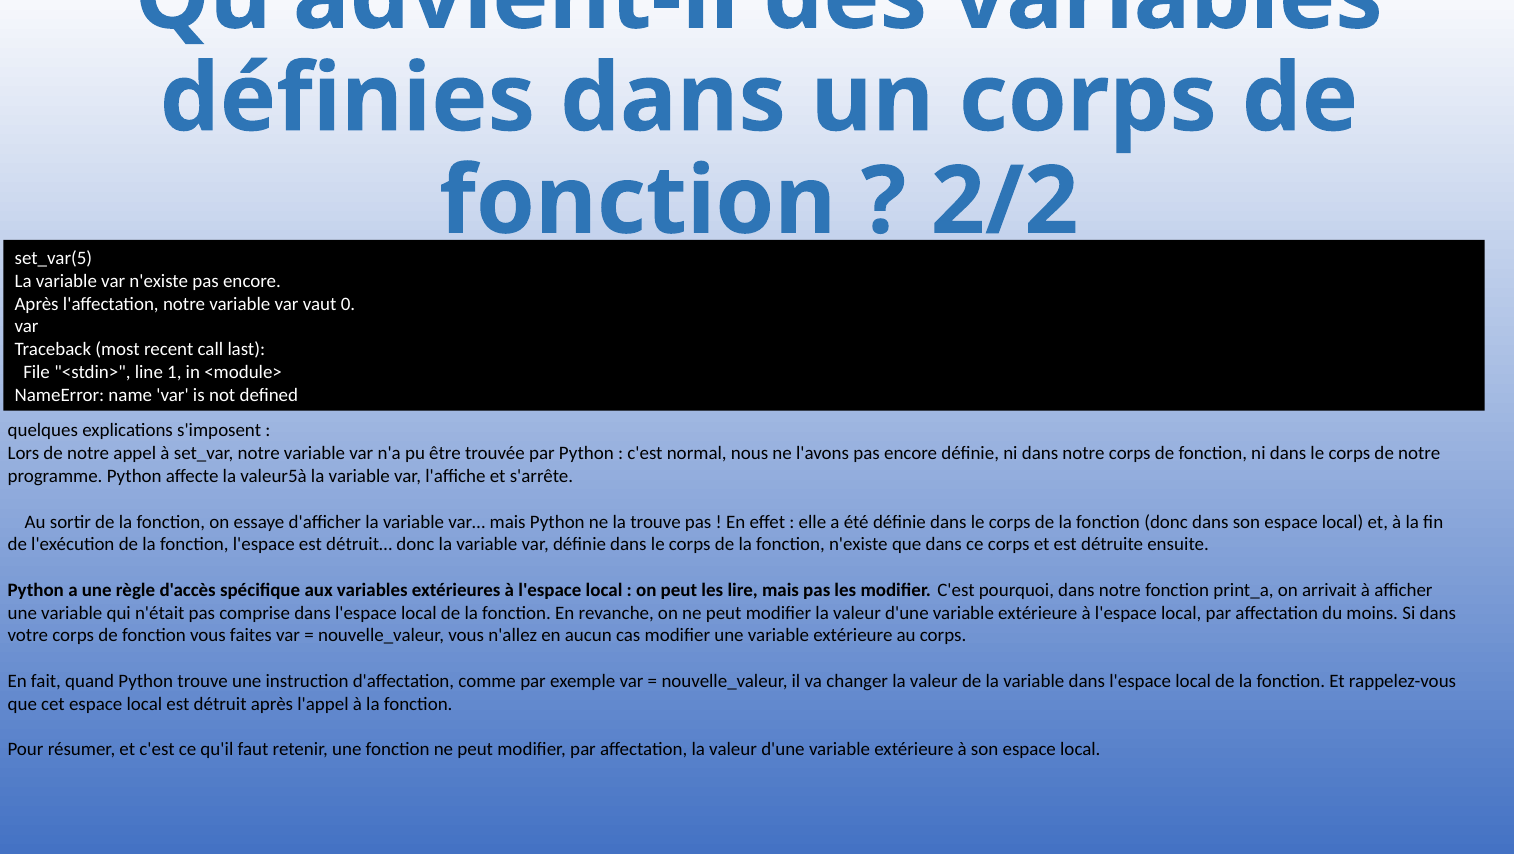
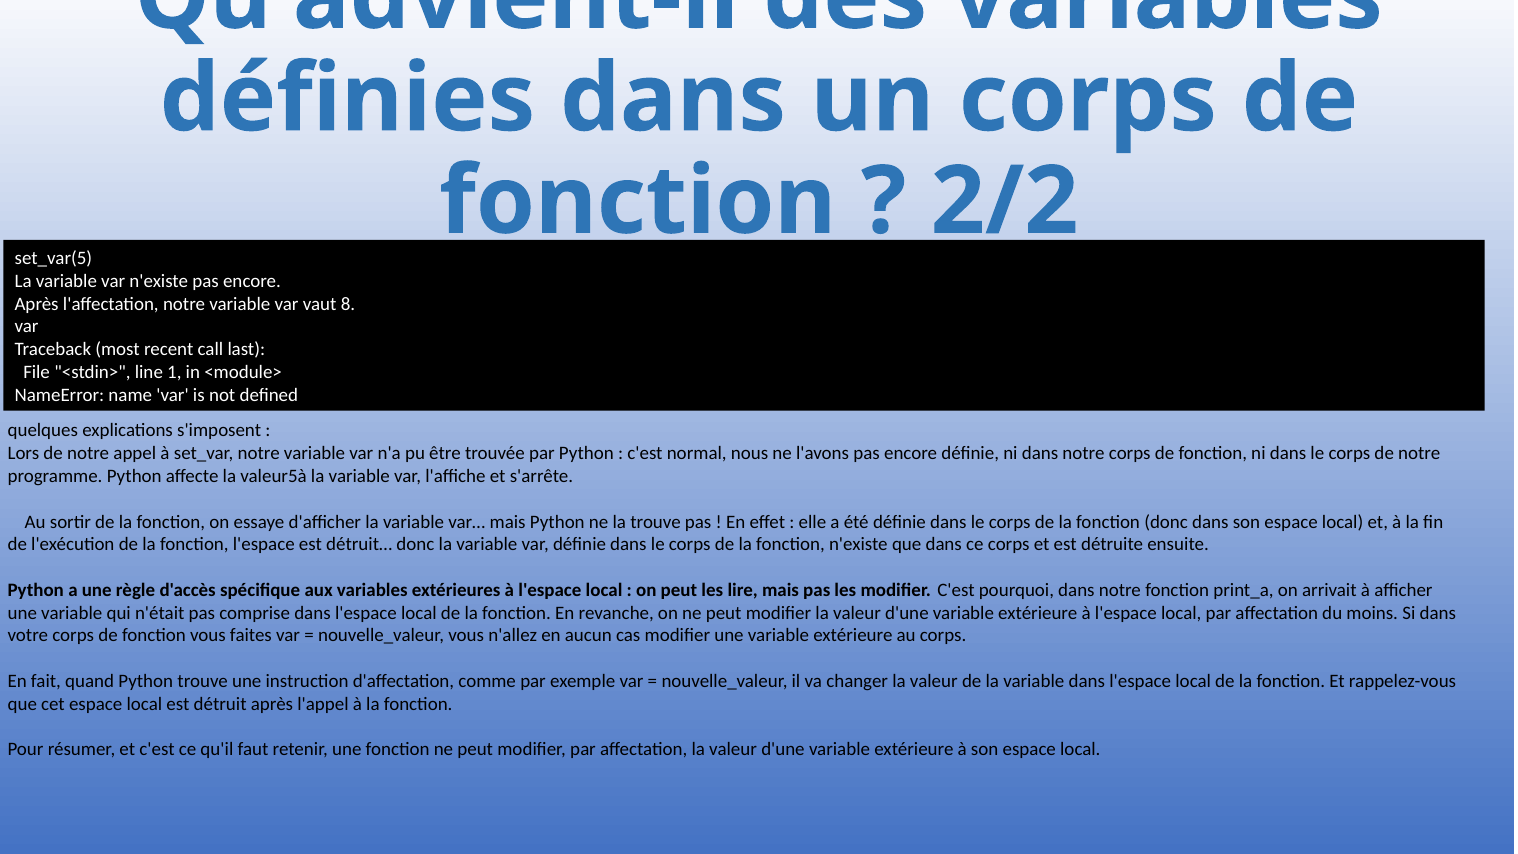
0: 0 -> 8 (348, 304)
